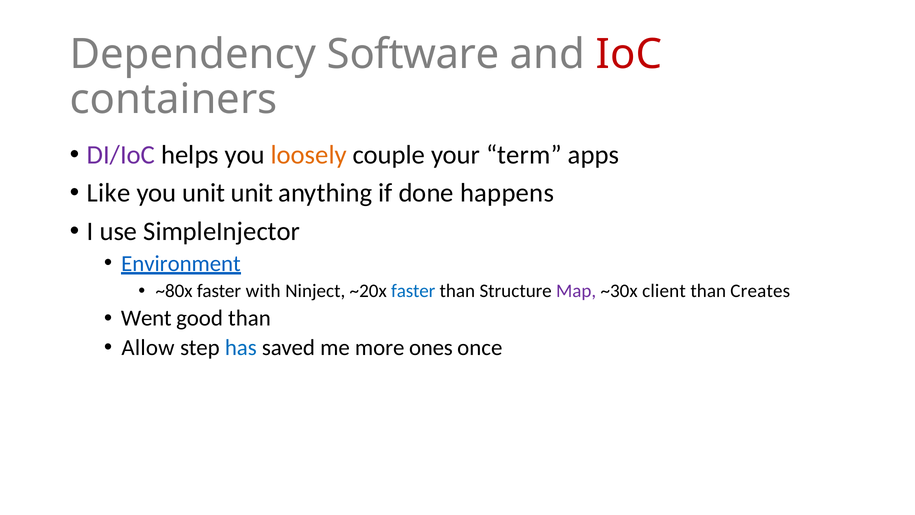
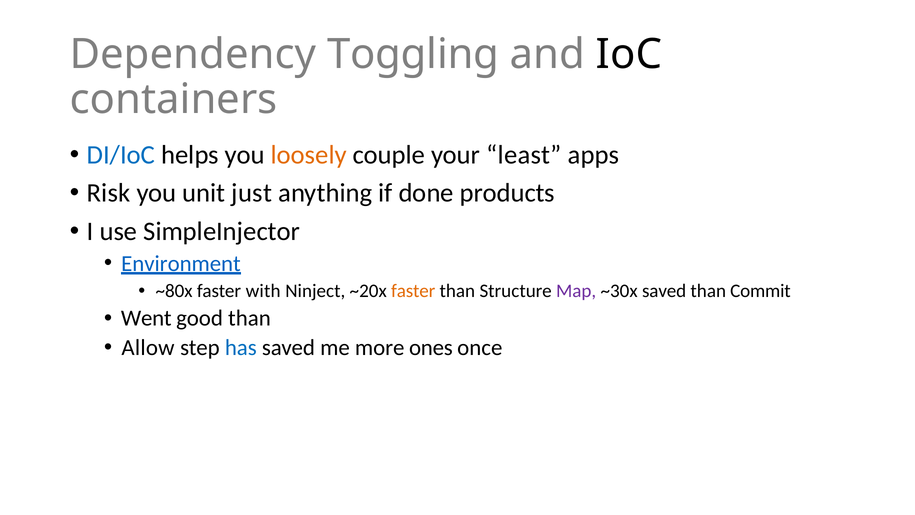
Software: Software -> Toggling (413, 54)
IoC colour: red -> black (629, 54)
DI/IoC colour: purple -> blue (121, 155)
term: term -> least (524, 155)
Like: Like -> Risk (109, 193)
unit unit: unit -> just (252, 193)
happens: happens -> products (507, 193)
faster colour: blue -> orange (413, 291)
~30x client: client -> saved (664, 291)
Creates: Creates -> Commit (760, 291)
